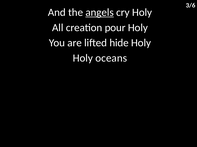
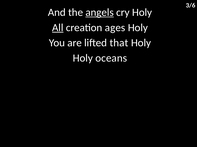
All underline: none -> present (58, 28)
pour: pour -> ages (115, 28)
hide: hide -> that (119, 43)
